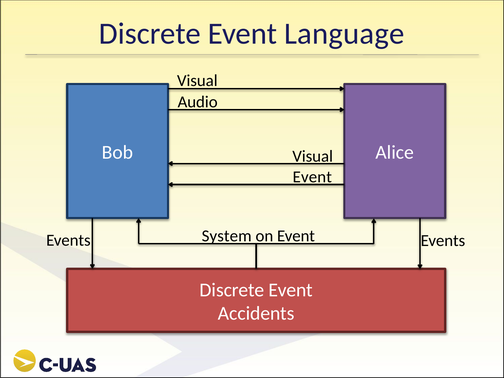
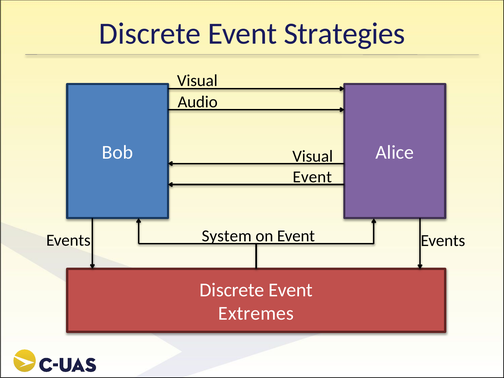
Language: Language -> Strategies (345, 34)
Accidents: Accidents -> Extremes (256, 313)
